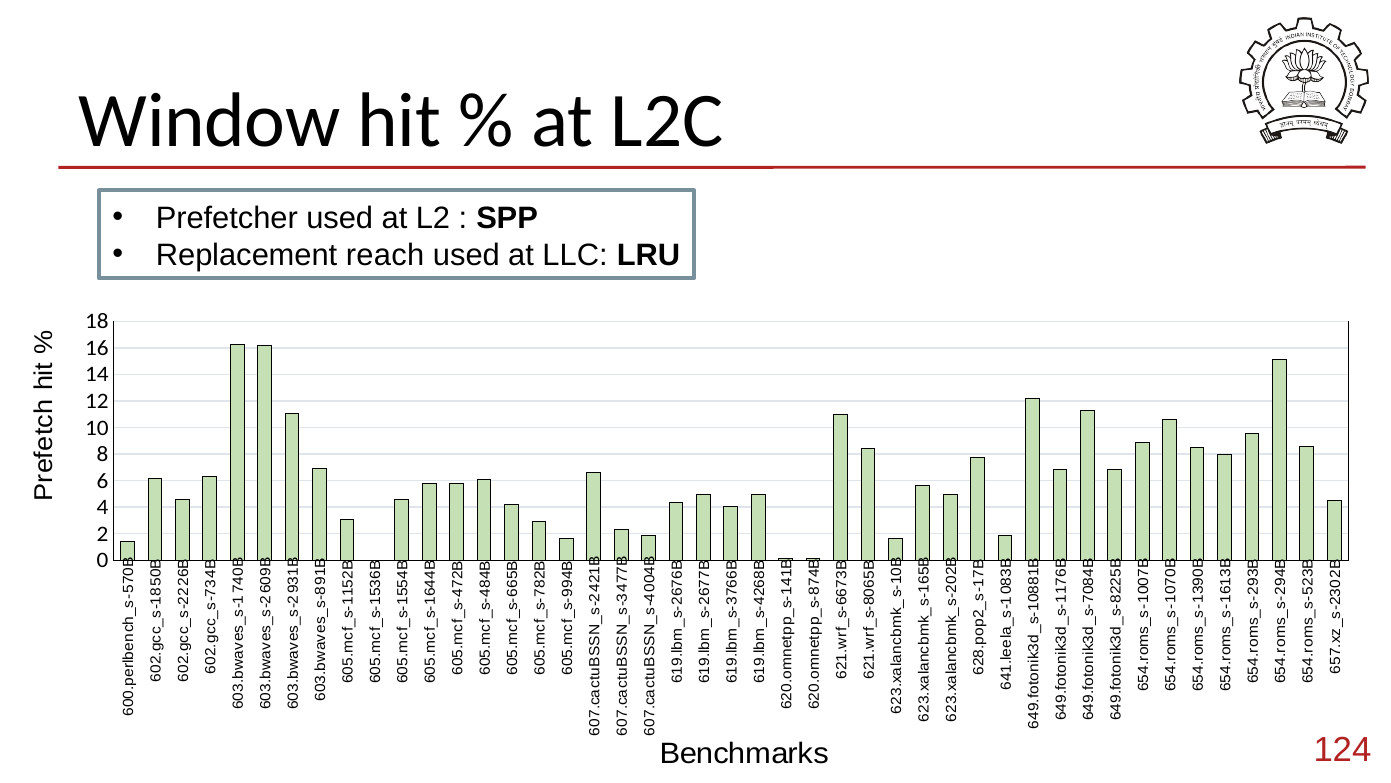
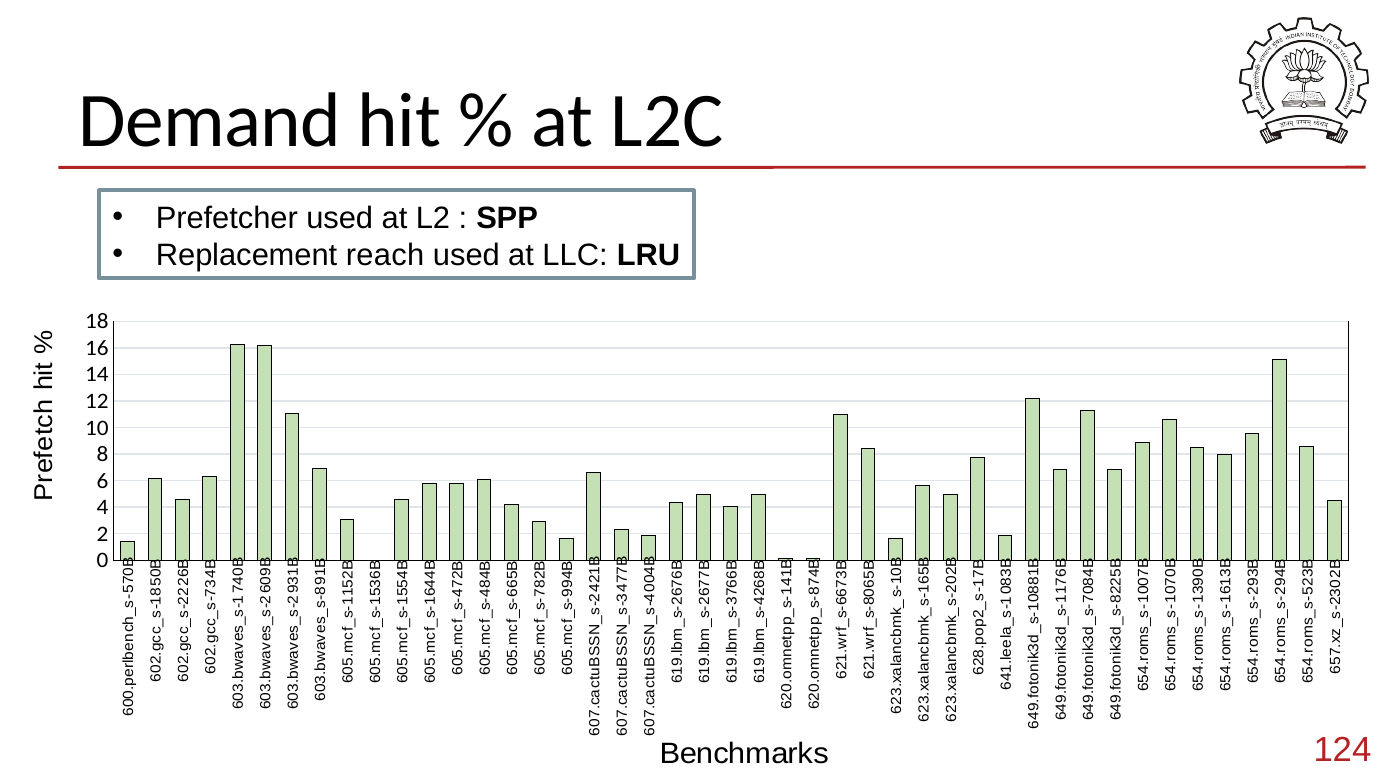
Window: Window -> Demand (210, 121)
